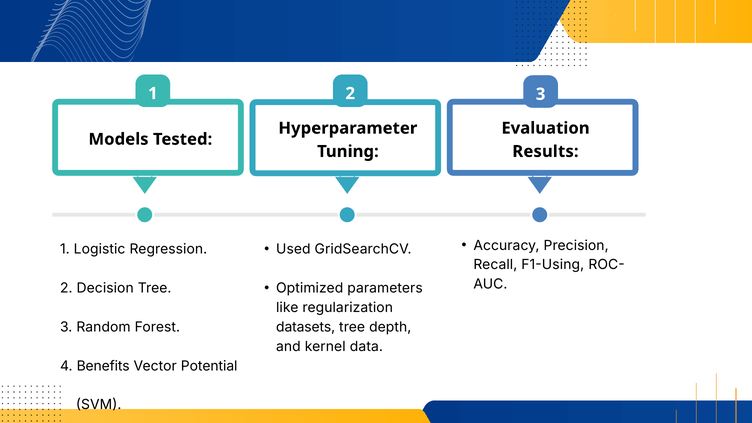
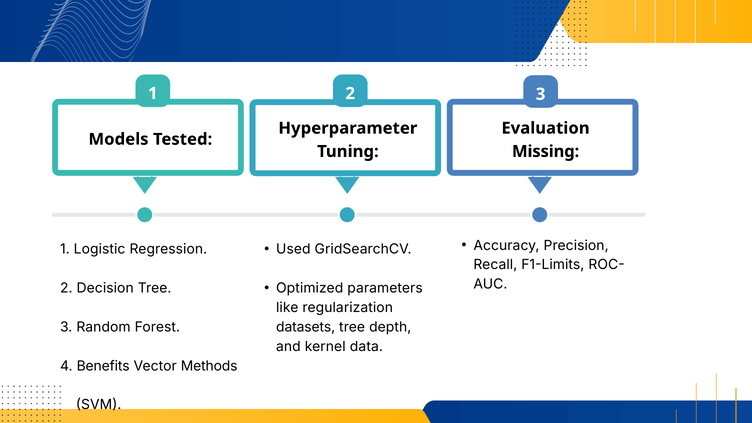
Results: Results -> Missing (546, 151)
F1-Using: F1-Using -> F1-Limits (553, 265)
Potential: Potential -> Methods (209, 366)
